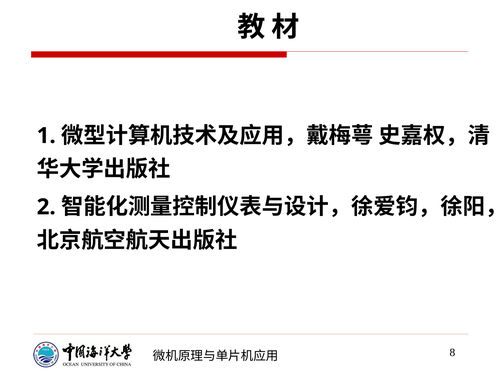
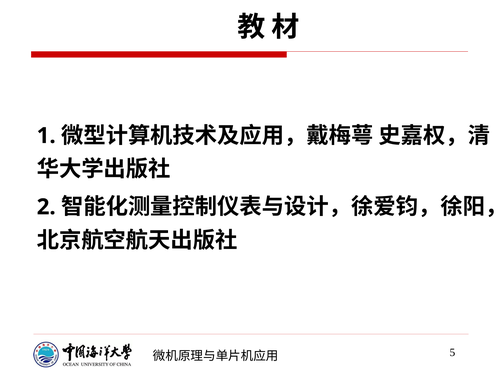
8: 8 -> 5 (452, 353)
